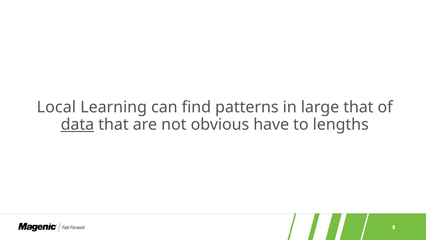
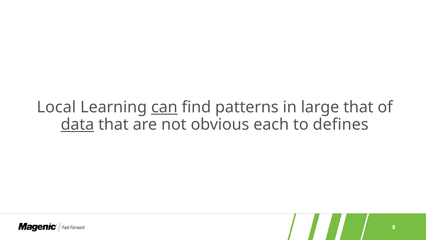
can underline: none -> present (164, 107)
have: have -> each (271, 124)
lengths: lengths -> defines (341, 124)
